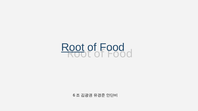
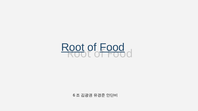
Food underline: none -> present (112, 47)
